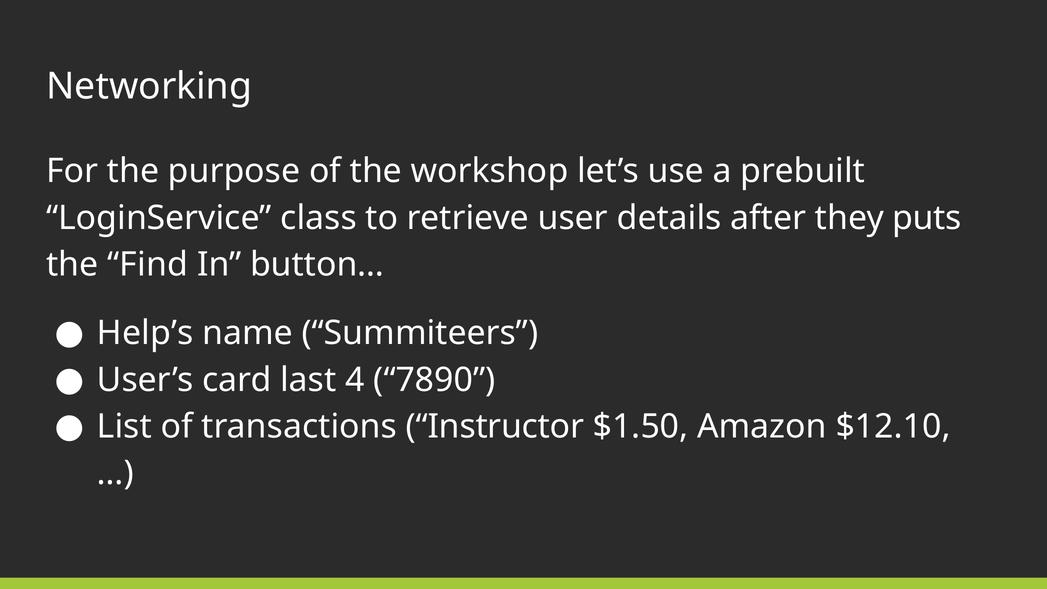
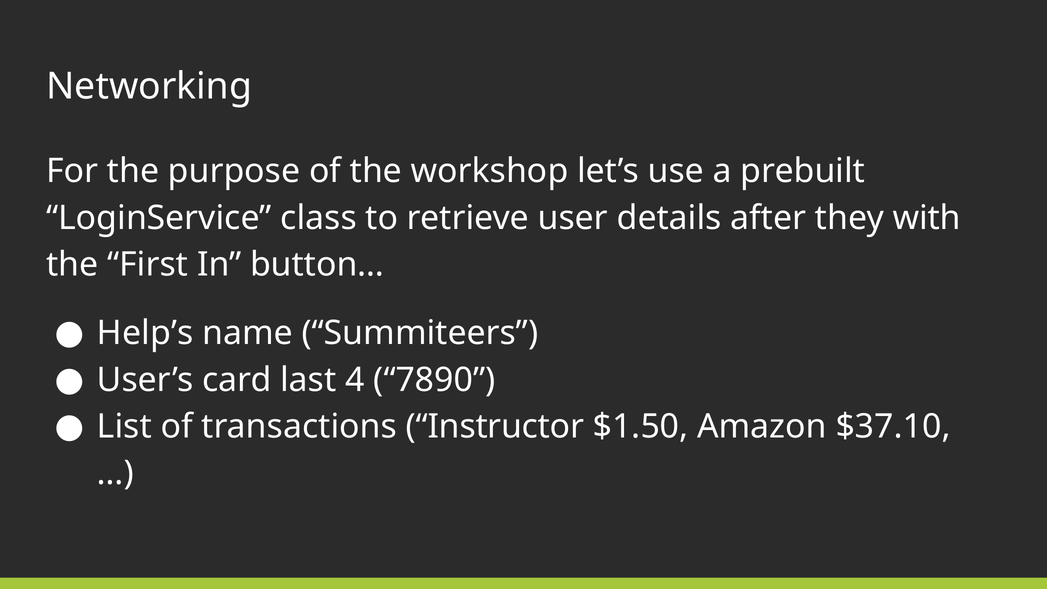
puts: puts -> with (927, 218)
Find: Find -> First (148, 265)
$12.10: $12.10 -> $37.10 (893, 426)
